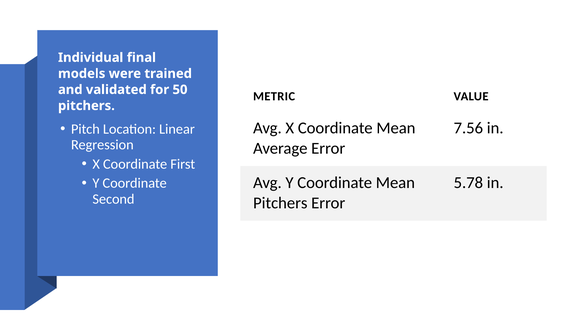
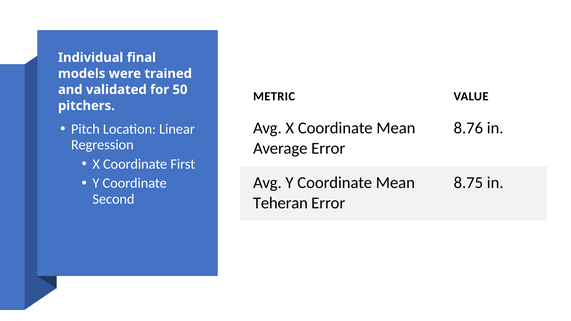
7.56: 7.56 -> 8.76 (468, 128)
5.78: 5.78 -> 8.75 (468, 183)
Pitchers: Pitchers -> Teheran (280, 203)
